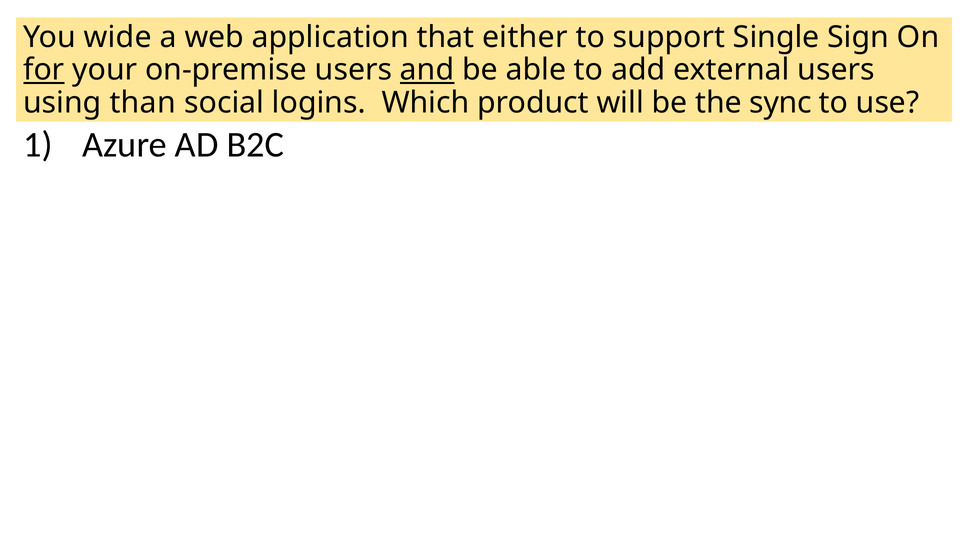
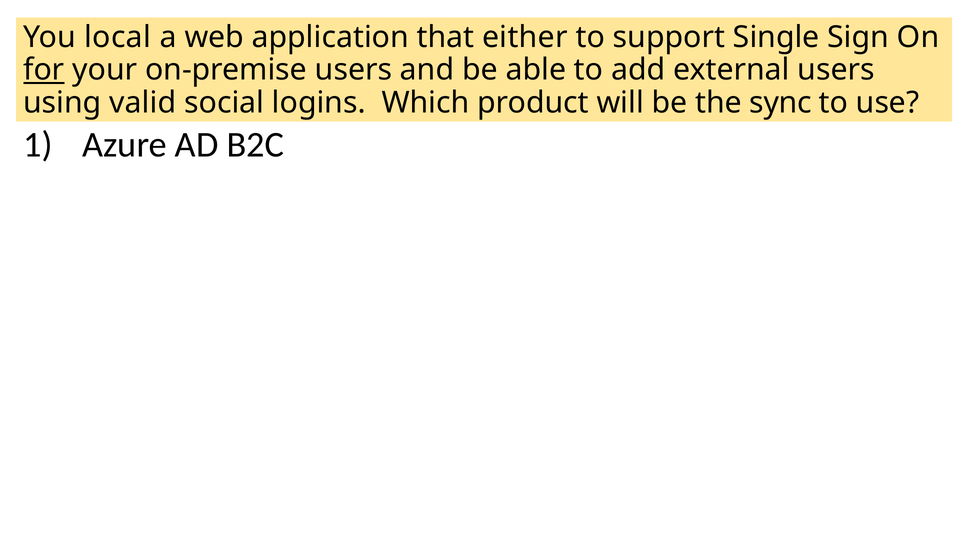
wide: wide -> local (118, 37)
and underline: present -> none (427, 70)
than: than -> valid (143, 103)
